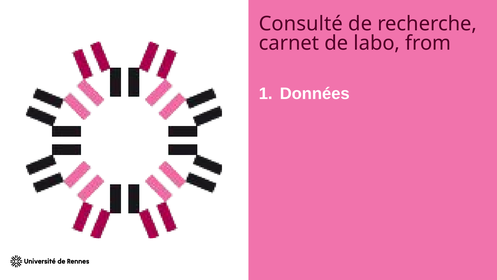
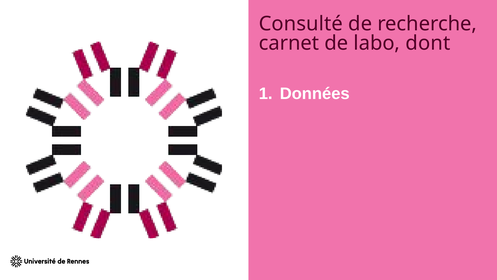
from: from -> dont (428, 43)
